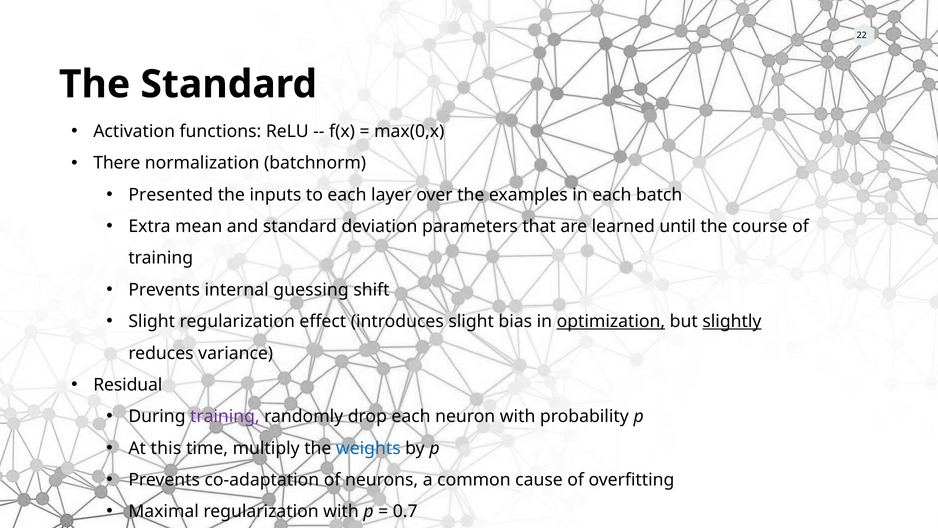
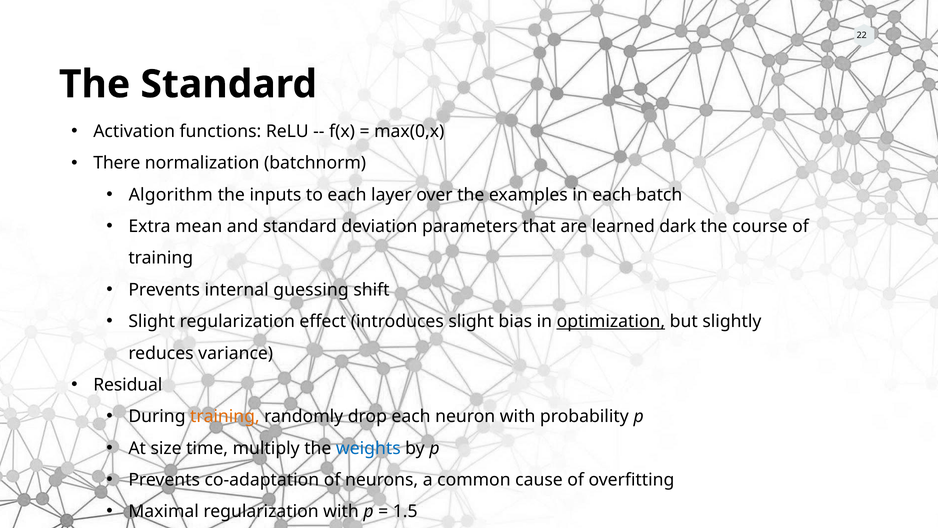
Presented: Presented -> Algorithm (171, 195)
until: until -> dark (678, 226)
slightly underline: present -> none (732, 321)
training colour: purple -> orange (225, 416)
this: this -> size (166, 448)
0.7: 0.7 -> 1.5 (405, 511)
